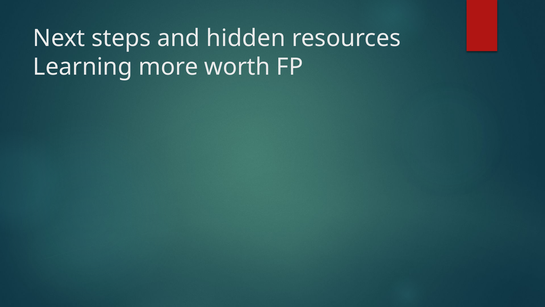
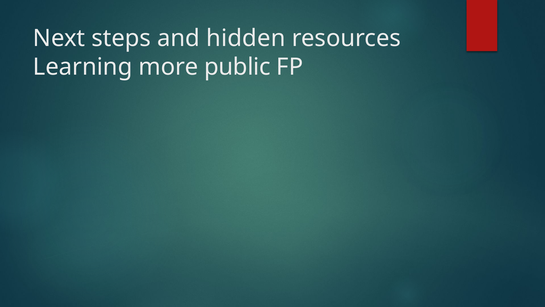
worth: worth -> public (237, 67)
